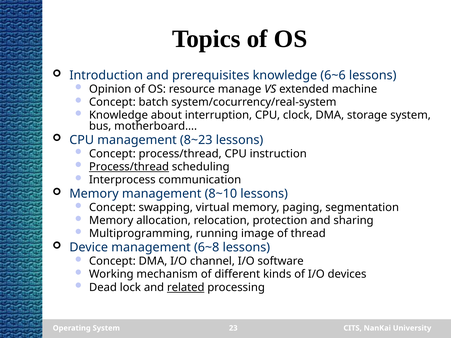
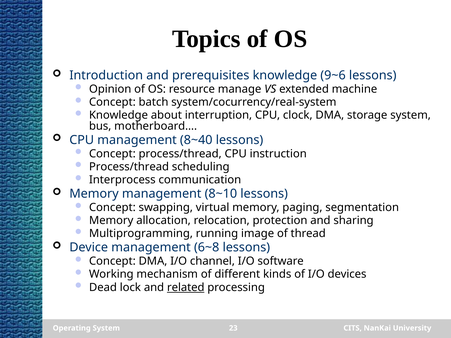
6~6: 6~6 -> 9~6 (333, 75)
8~23: 8~23 -> 8~40 (196, 140)
Process/thread underline: present -> none (129, 167)
